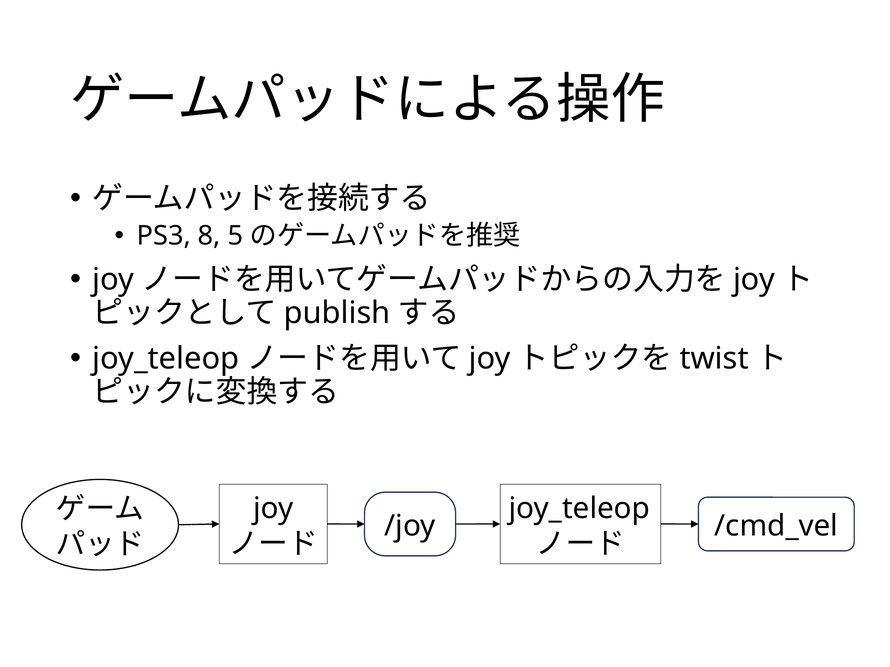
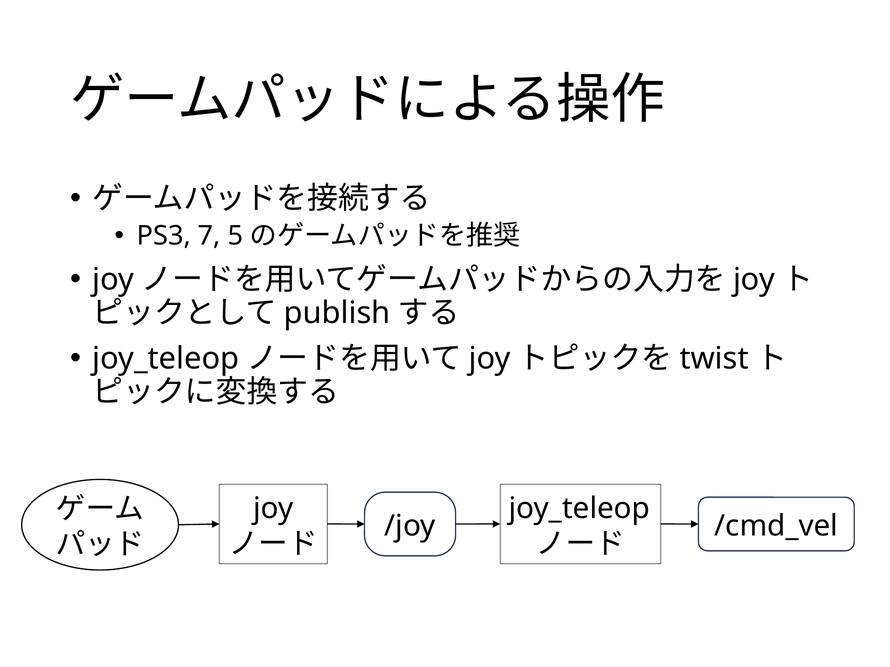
8: 8 -> 7 (209, 236)
